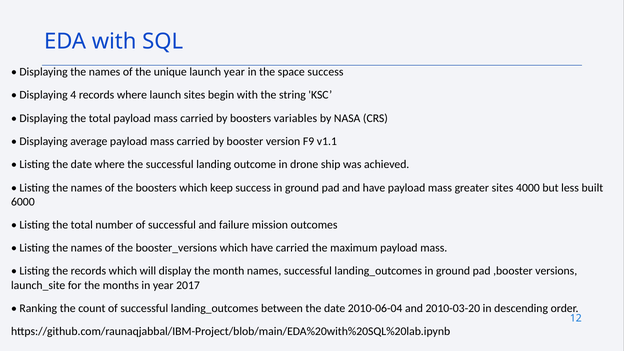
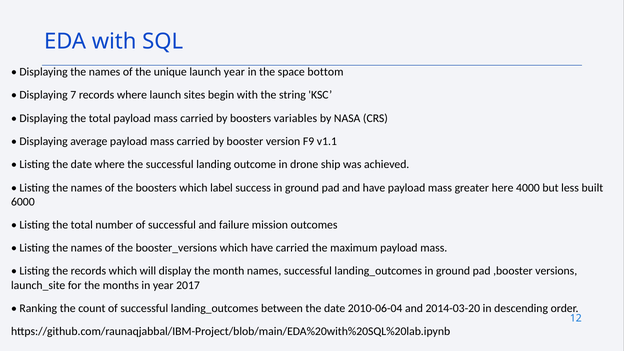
space success: success -> bottom (325, 72)
4: 4 -> 7 (73, 95)
keep: keep -> label (221, 188)
greater sites: sites -> here (503, 188)
2010-03-20: 2010-03-20 -> 2014-03-20 (453, 308)
